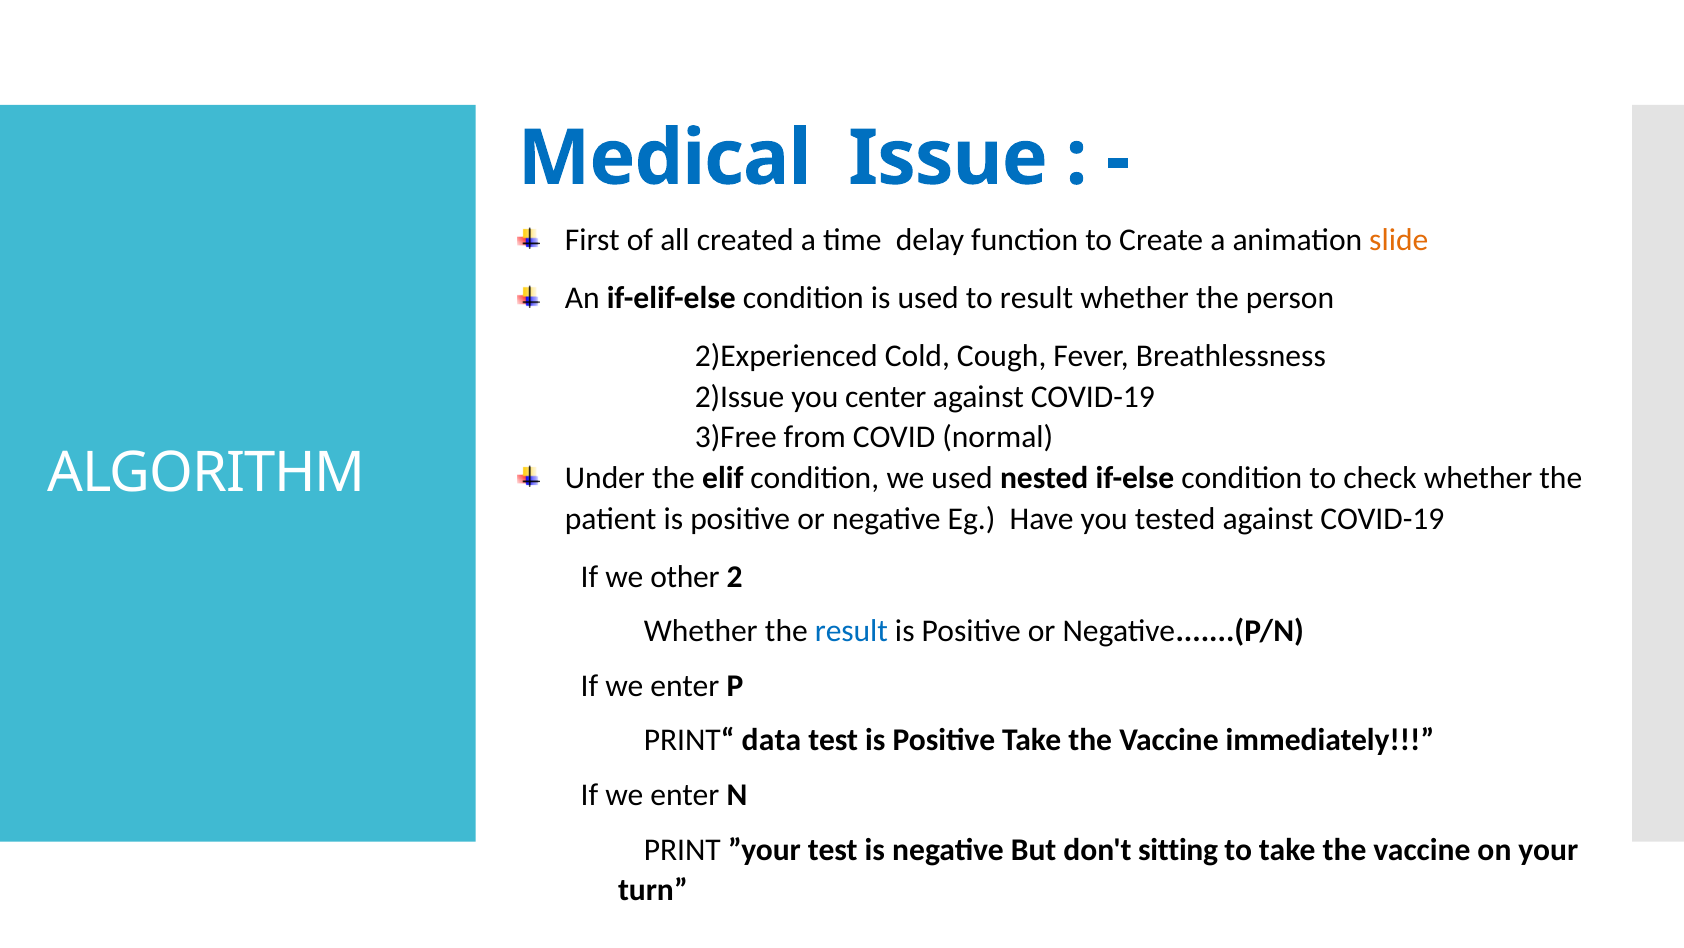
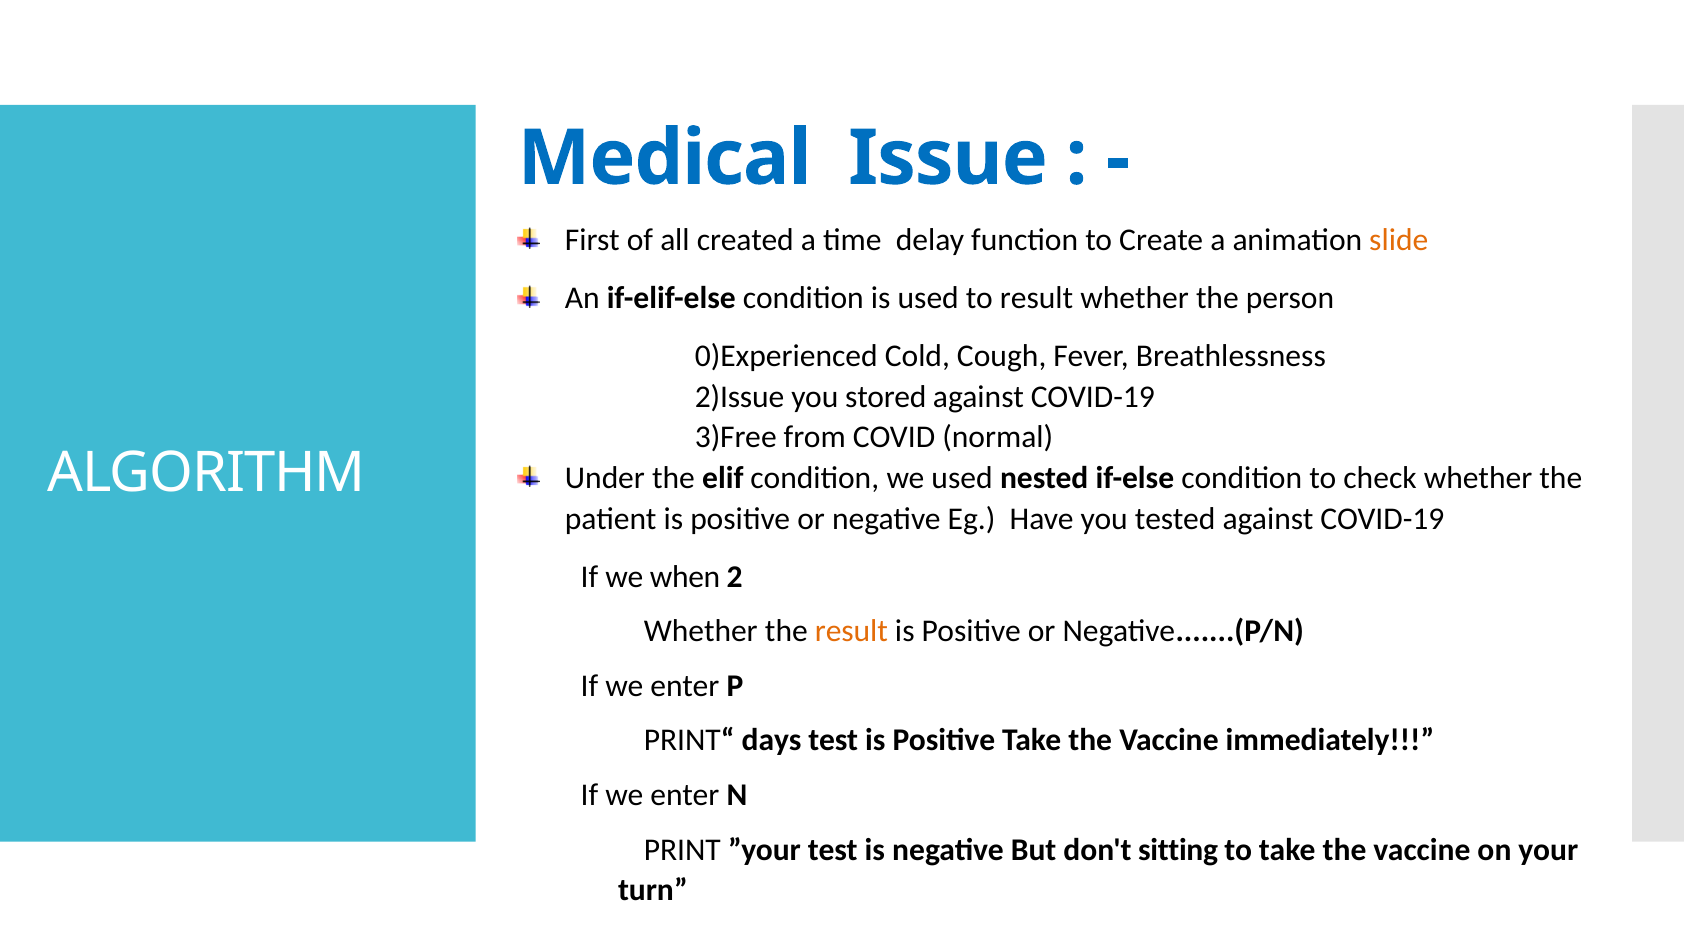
2)Experienced: 2)Experienced -> 0)Experienced (786, 356)
center: center -> stored (886, 397)
other: other -> when (685, 576)
result colour: blue -> orange (851, 631)
data: data -> days (772, 740)
